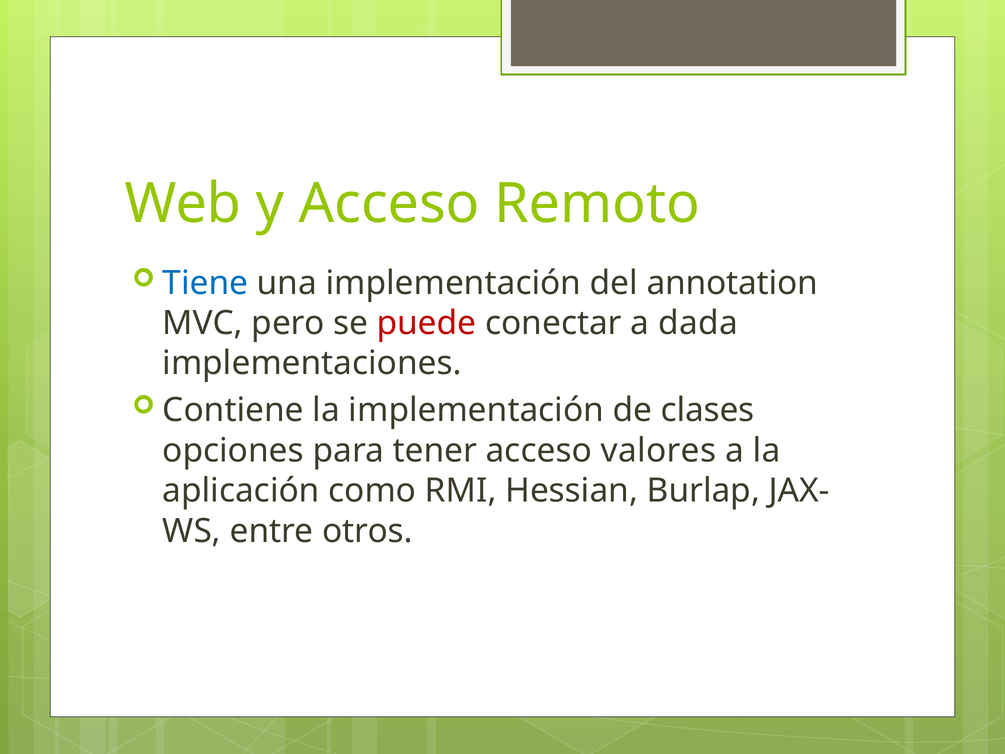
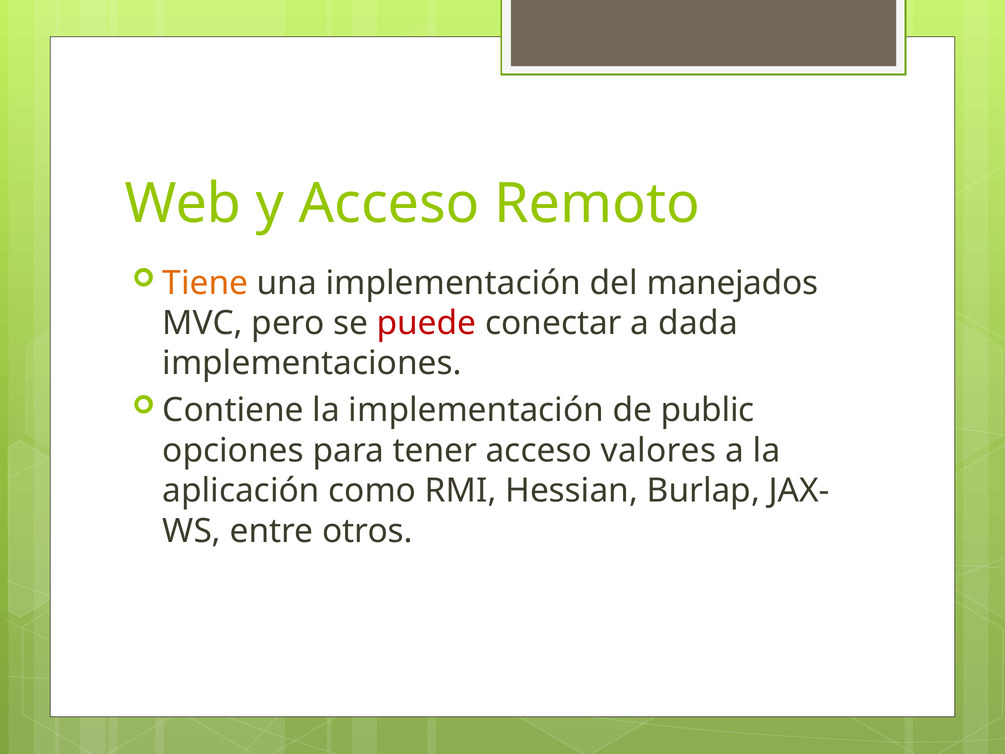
Tiene colour: blue -> orange (205, 283)
annotation: annotation -> manejados (732, 283)
clases: clases -> public (708, 410)
